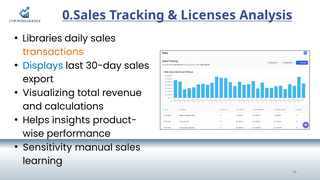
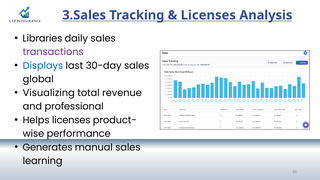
0.Sales: 0.Sales -> 3.Sales (84, 15)
transactions colour: orange -> purple (53, 52)
export: export -> global (38, 79)
calculations: calculations -> professional (74, 106)
Helps insights: insights -> licenses (71, 120)
Sensitivity: Sensitivity -> Generates (48, 147)
